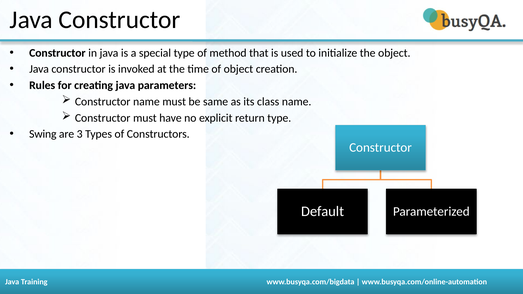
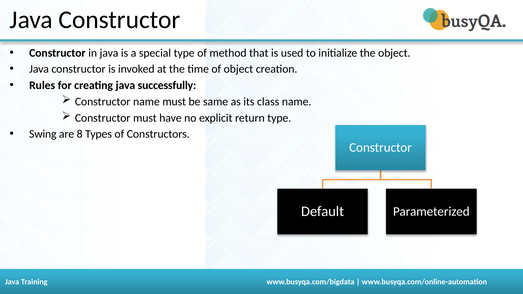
parameters: parameters -> successfully (167, 85)
3: 3 -> 8 (80, 134)
